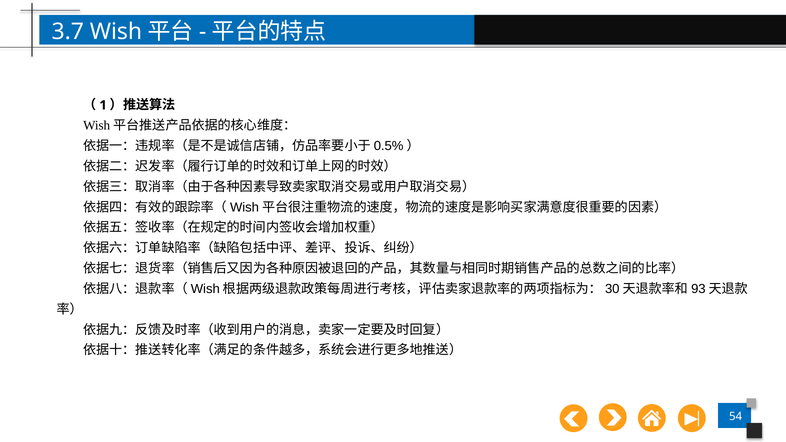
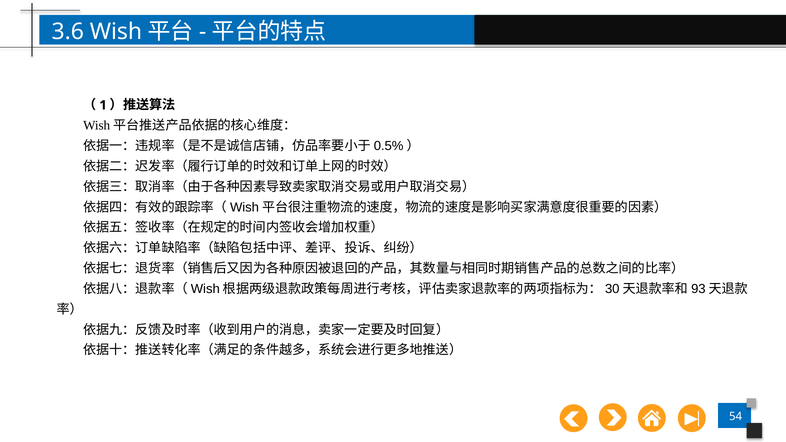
3.7: 3.7 -> 3.6 (68, 32)
